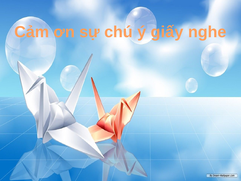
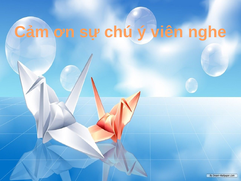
giấy: giấy -> viên (167, 32)
